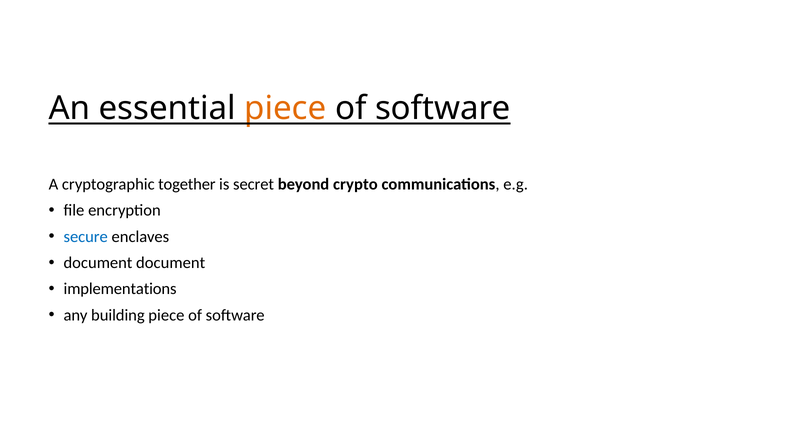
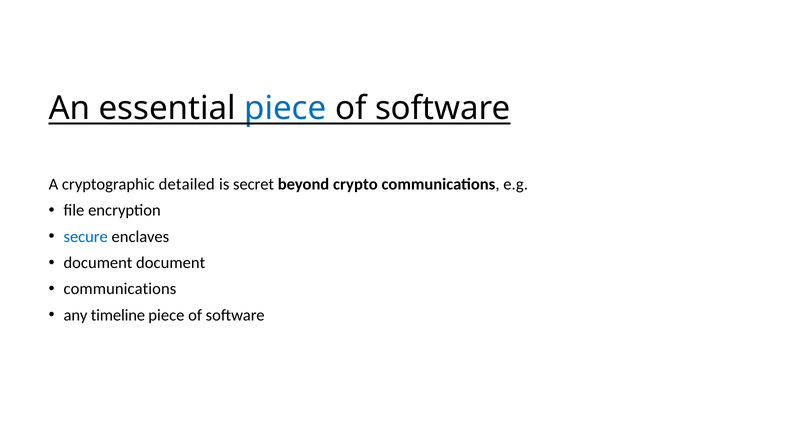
piece colour: orange -> blue (285, 109)
together: together -> detailed (187, 184)
implementations: implementations -> communications (120, 289)
building: building -> timeline (118, 315)
